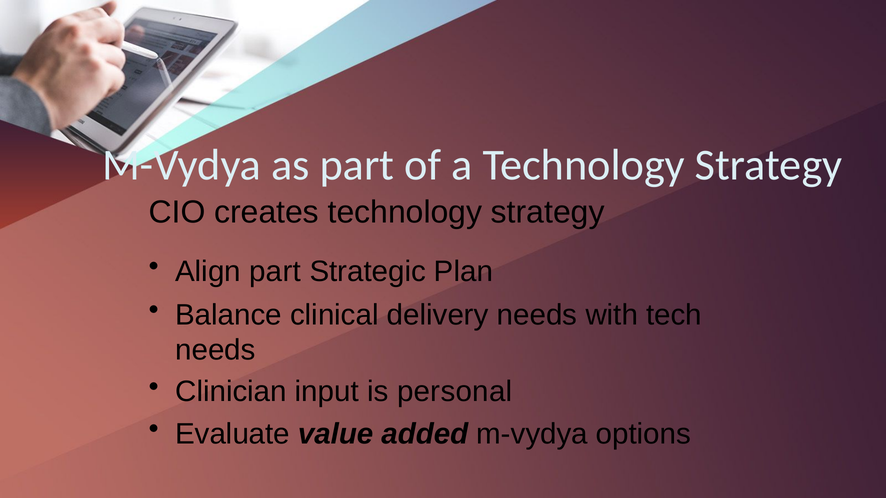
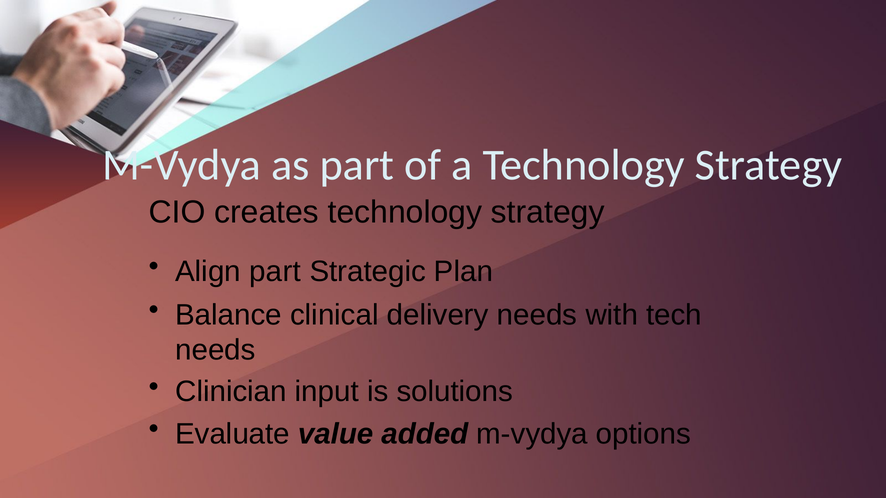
personal: personal -> solutions (455, 392)
